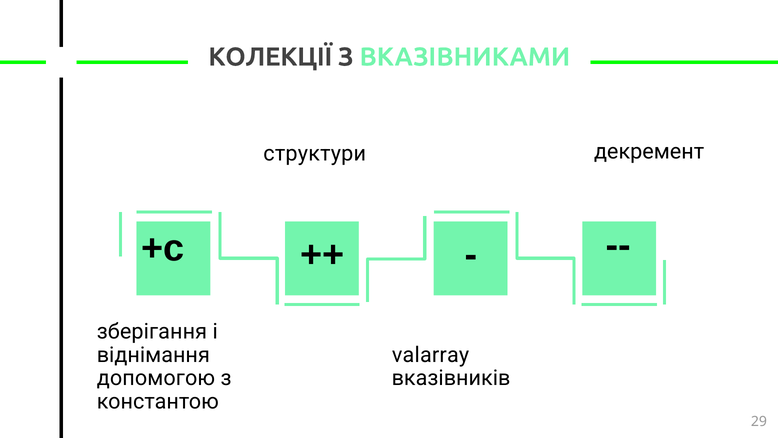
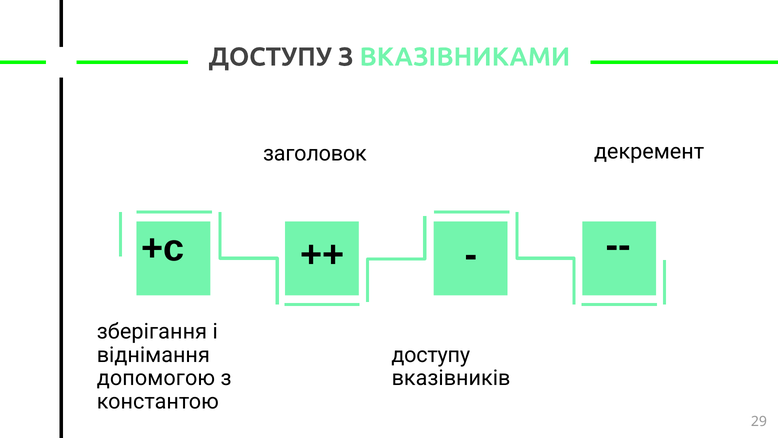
КОЛЕКЦІЇ: КОЛЕКЦІЇ -> ДОСТУПУ (270, 57)
структури: структури -> заголовок (315, 153)
valarray: valarray -> доступу (431, 355)
